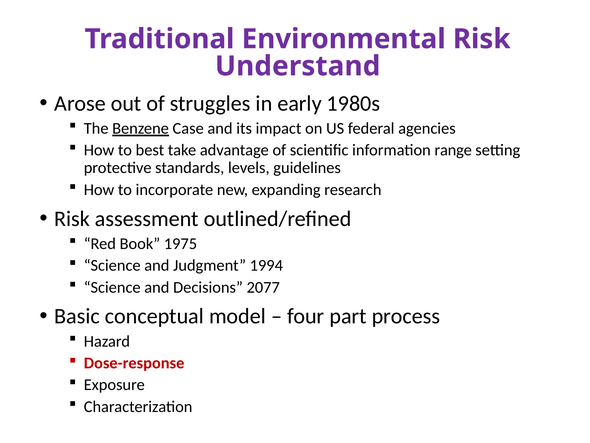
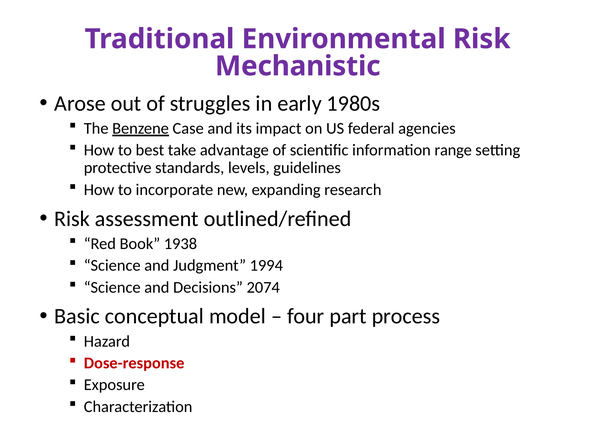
Understand: Understand -> Mechanistic (298, 66)
1975: 1975 -> 1938 (180, 243)
2077: 2077 -> 2074 (263, 287)
